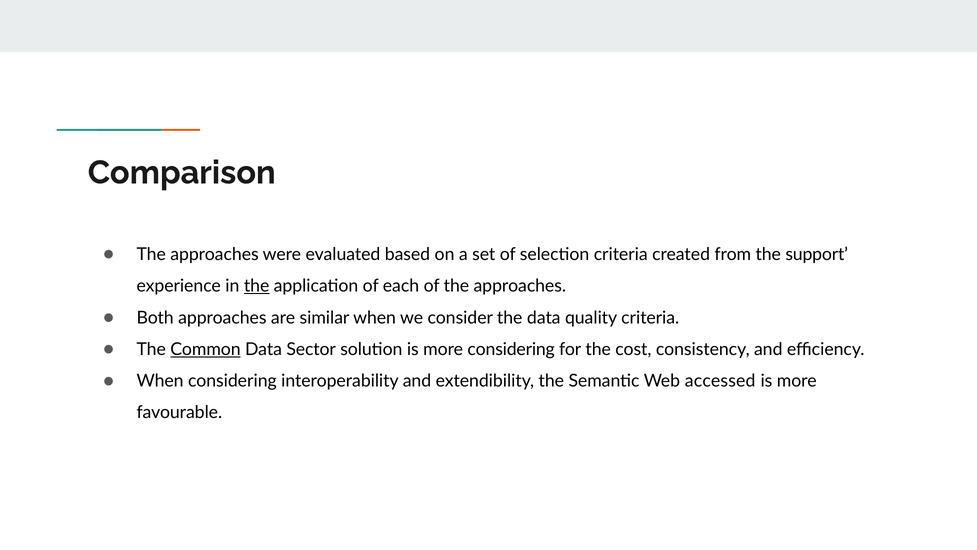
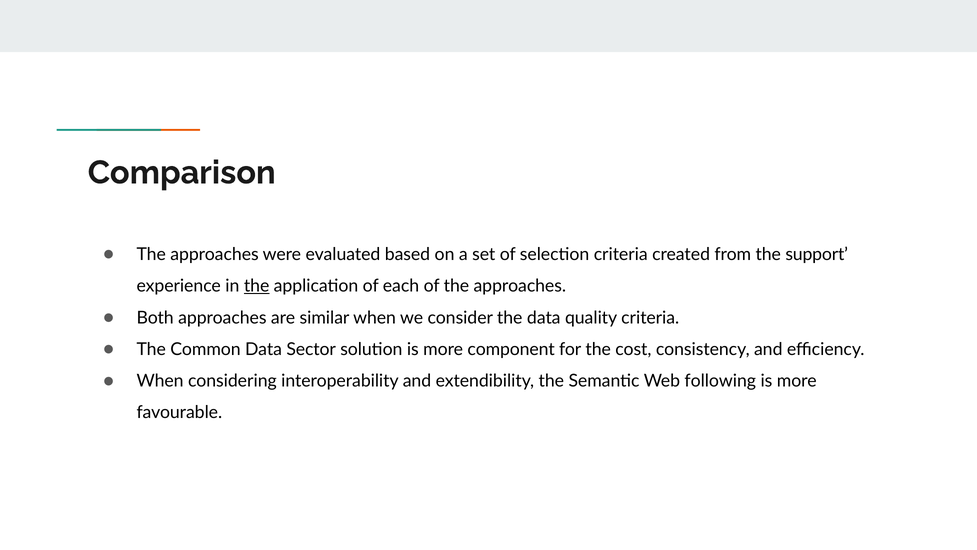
Common underline: present -> none (205, 349)
more considering: considering -> component (511, 349)
accessed: accessed -> following (720, 381)
